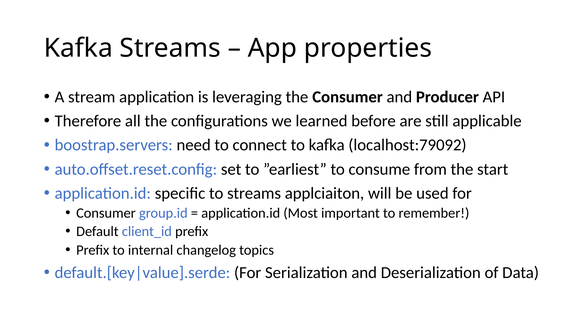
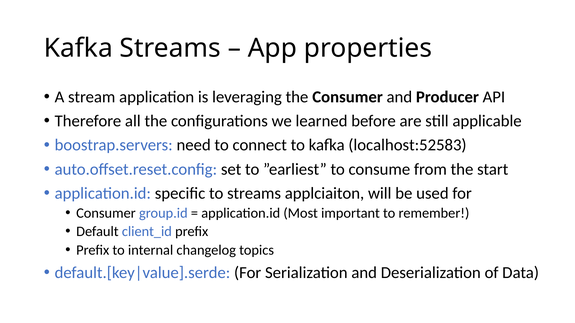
localhost:79092: localhost:79092 -> localhost:52583 (407, 145)
